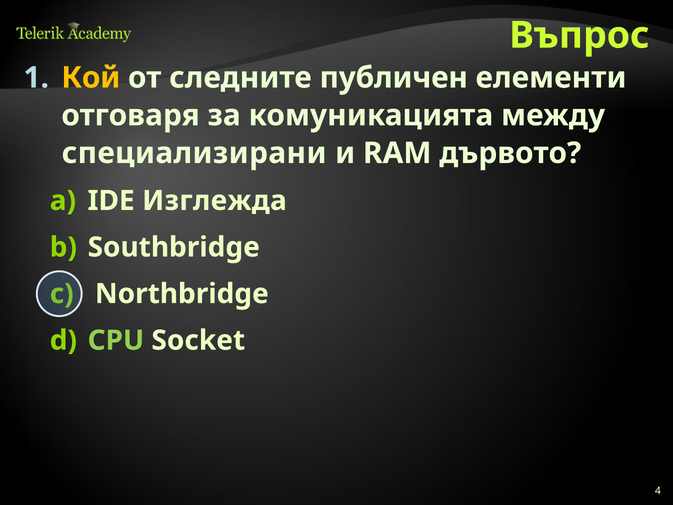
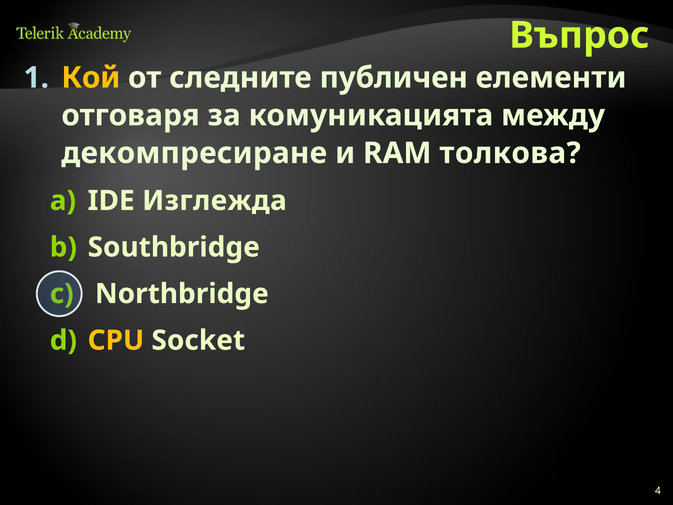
специализирани: специализирани -> декомпресиране (194, 153)
дървото: дървото -> толкова (510, 153)
CPU colour: light green -> yellow (116, 340)
